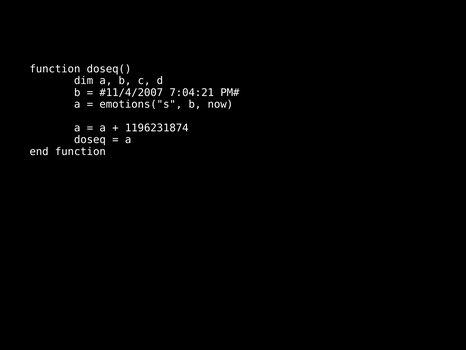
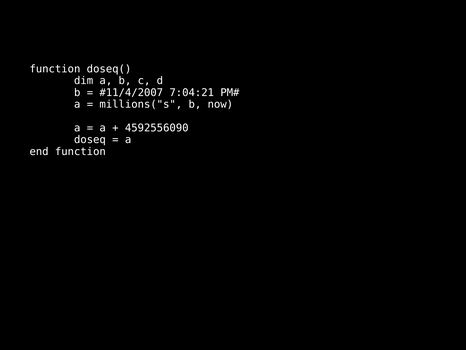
emotions("s: emotions("s -> millions("s (141, 104)
1196231874: 1196231874 -> 4592556090 (157, 128)
